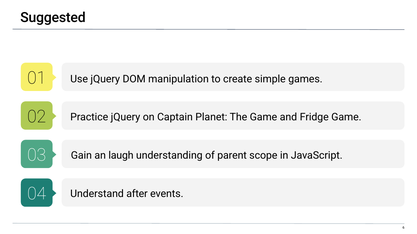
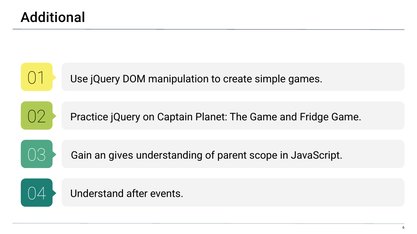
Suggested: Suggested -> Additional (53, 18)
laugh: laugh -> gives (121, 156)
